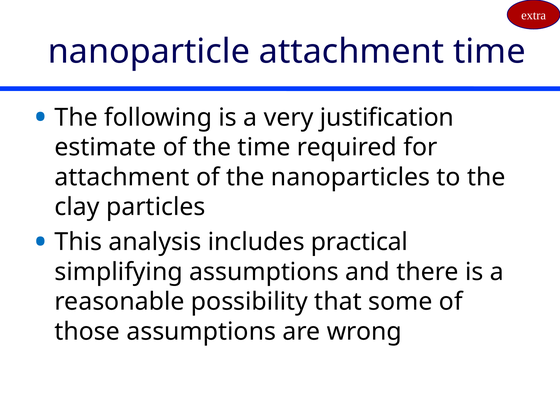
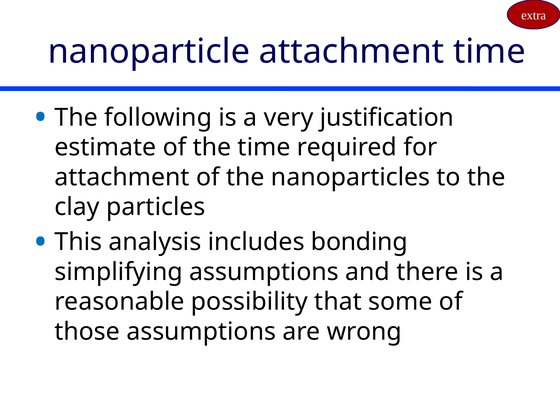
practical: practical -> bonding (359, 242)
